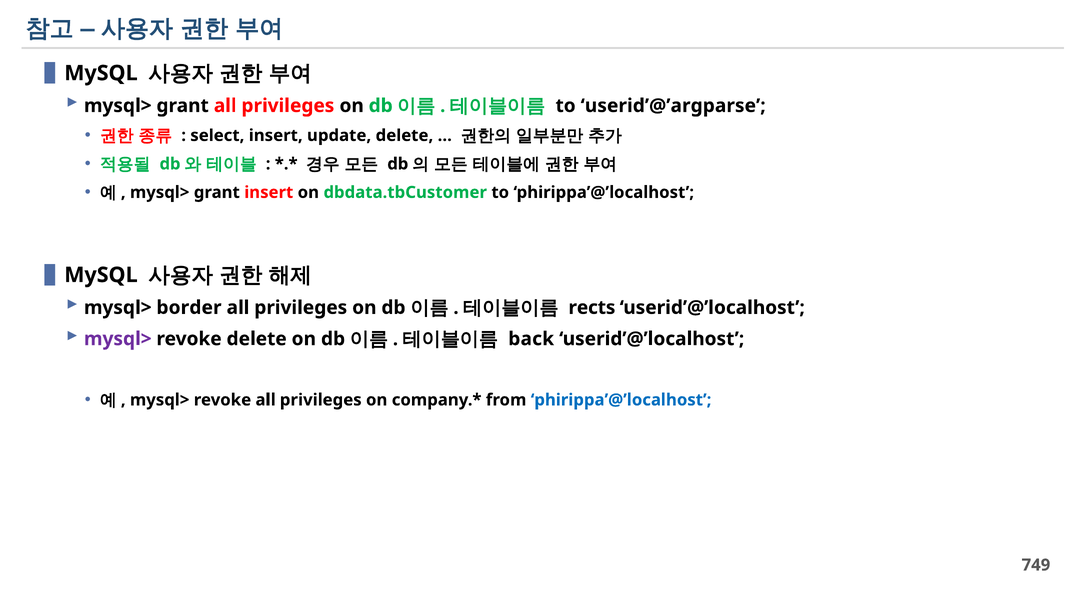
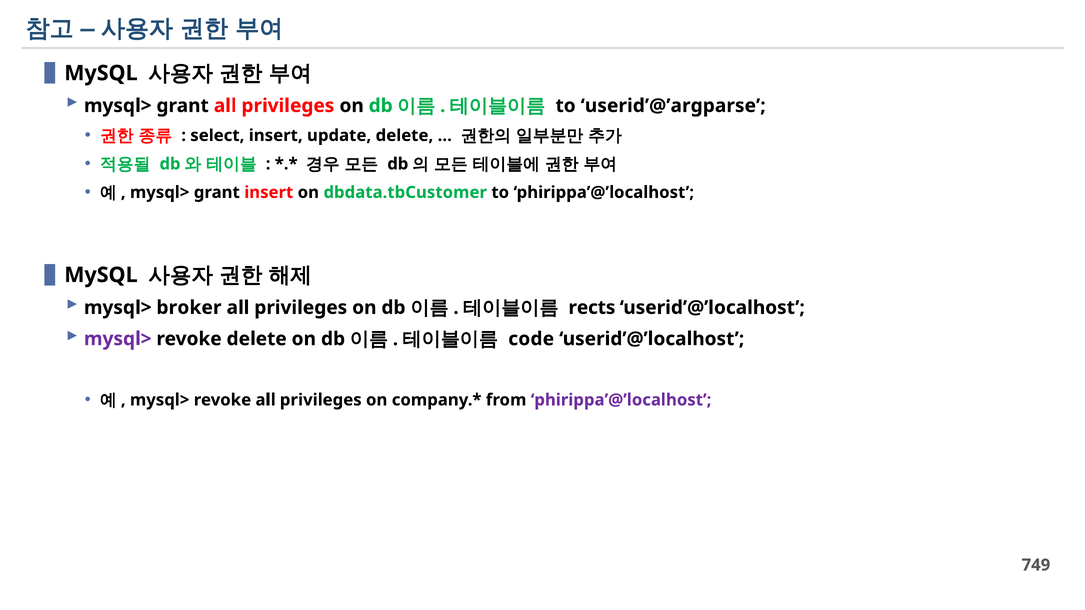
border: border -> broker (189, 308)
back: back -> code (531, 339)
phirippa’@’localhost colour: blue -> purple (621, 400)
